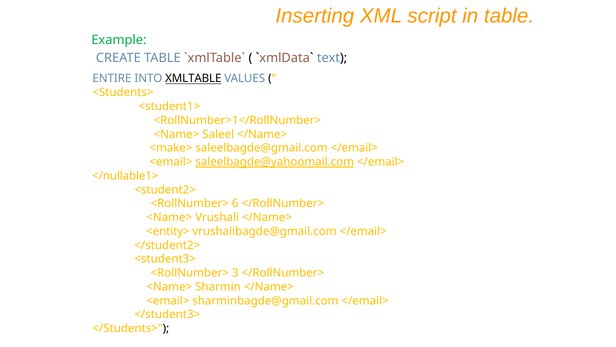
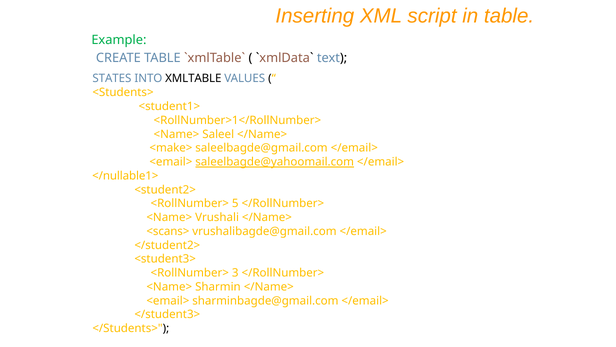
ENTIRE: ENTIRE -> STATES (112, 79)
XMLTABLE underline: present -> none (193, 79)
6: 6 -> 5 (235, 203)
<entity>: <entity> -> <scans> (168, 231)
